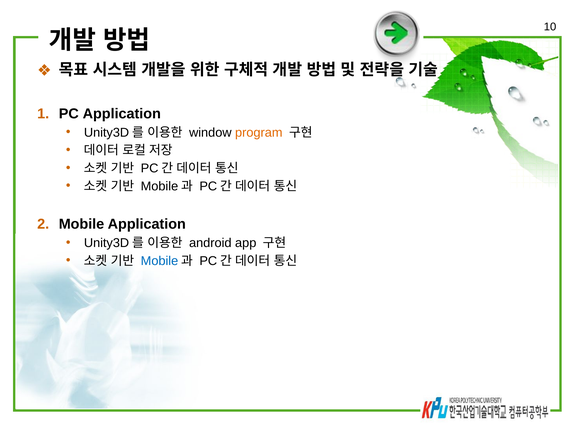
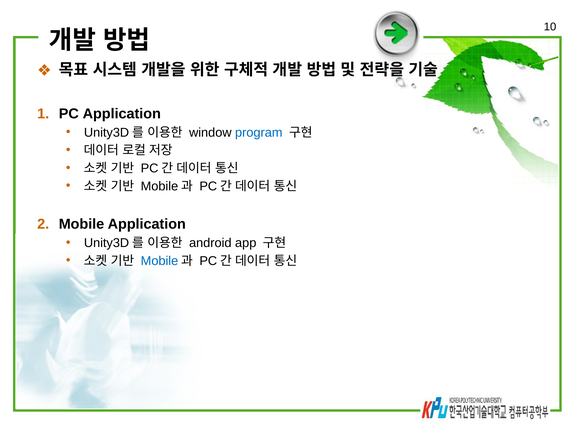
program colour: orange -> blue (259, 133)
